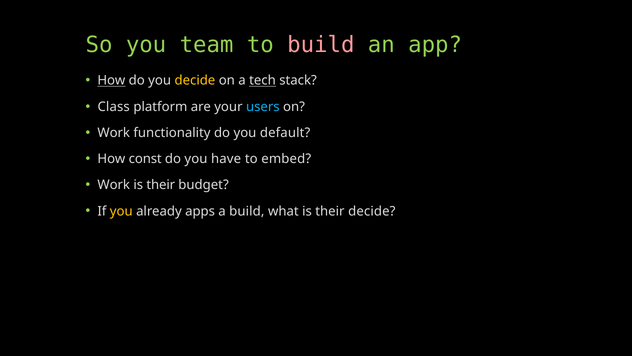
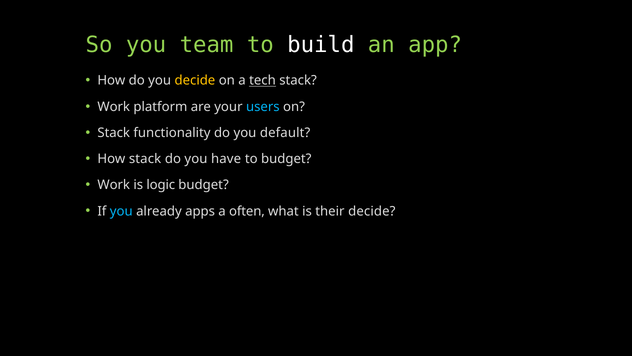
build colour: pink -> white (321, 45)
How underline: present -> none (111, 81)
Class: Class -> Work (114, 107)
Work: Work -> Stack (114, 133)
How const: const -> stack (145, 159)
to embed: embed -> budget (286, 159)
their: their -> logic (161, 185)
you colour: yellow -> light blue (121, 211)
a build: build -> often (247, 211)
